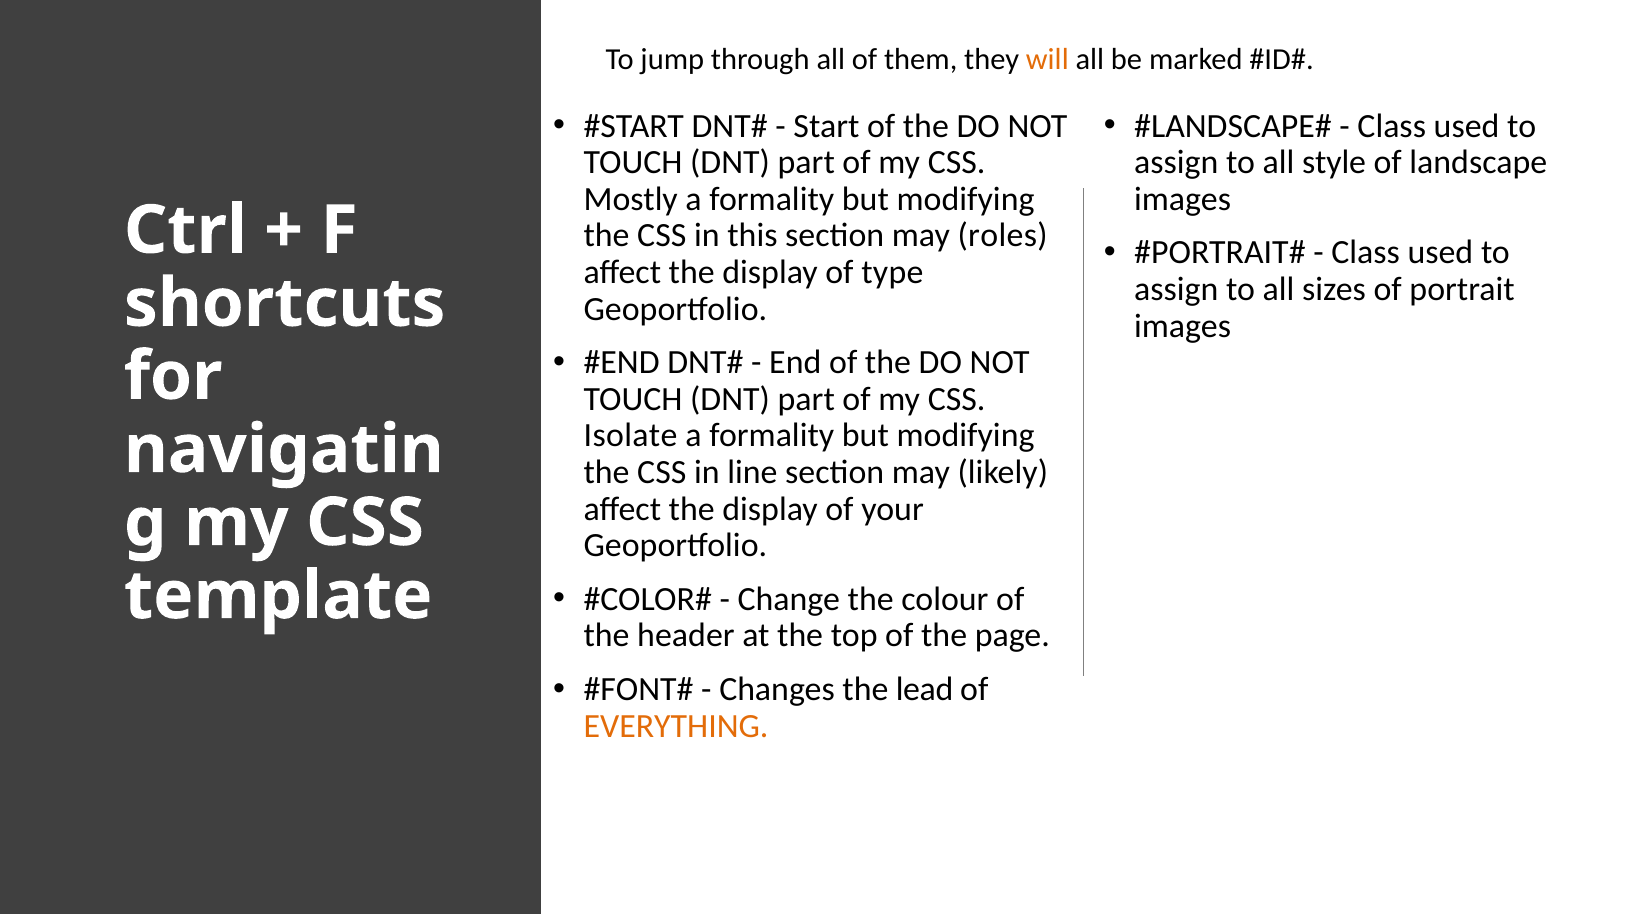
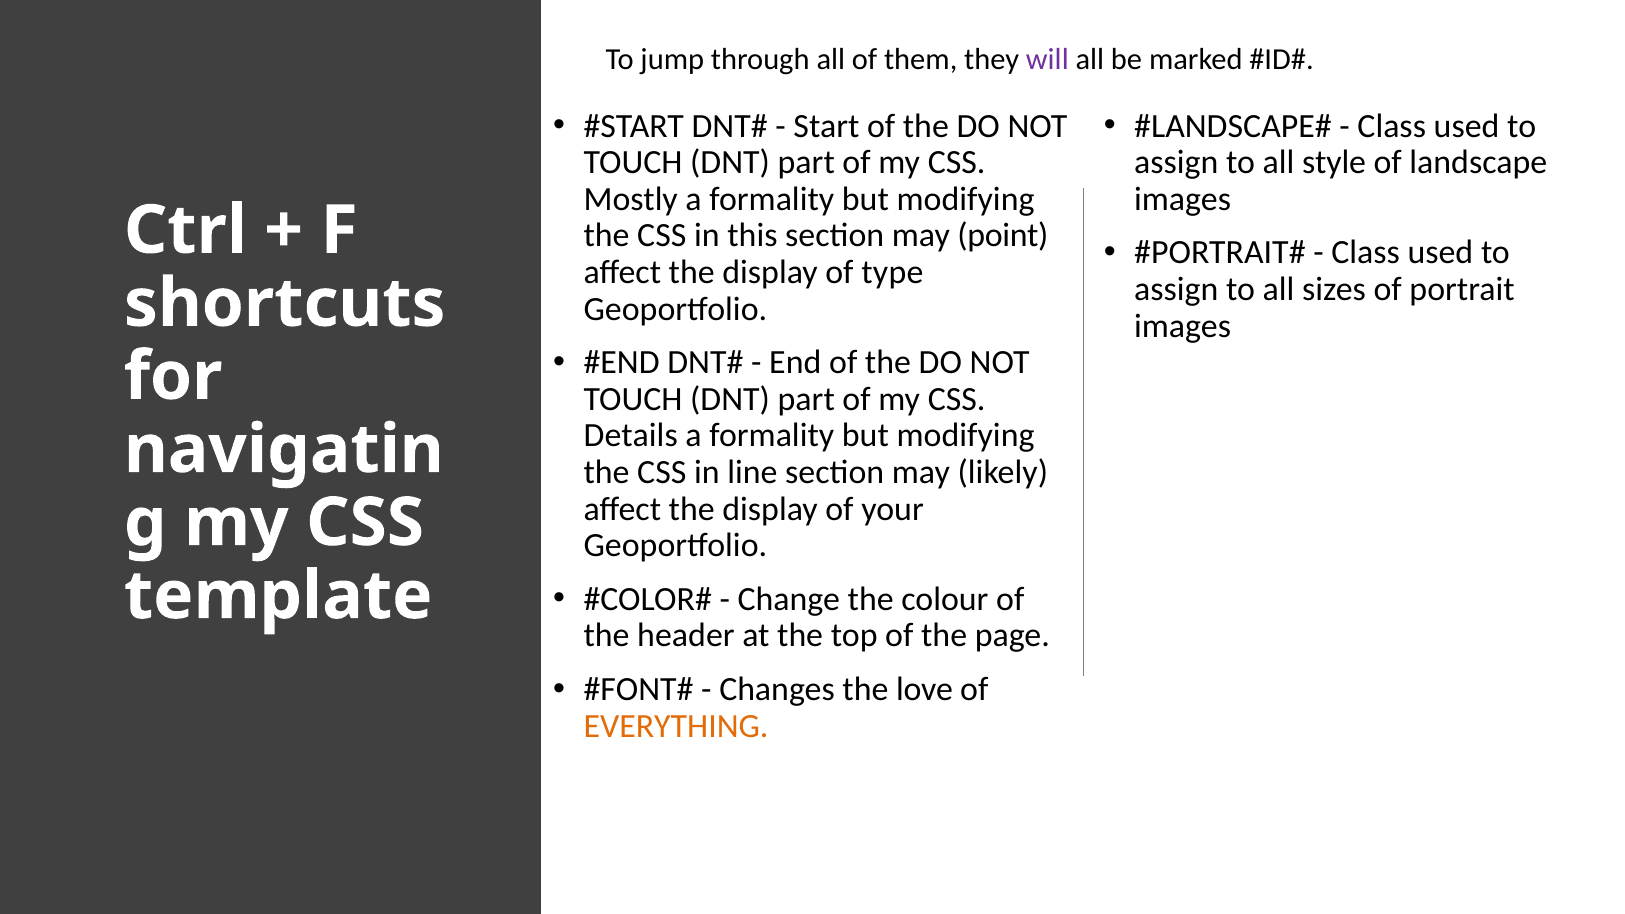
will colour: orange -> purple (1047, 60)
roles: roles -> point (1003, 236)
Isolate: Isolate -> Details (631, 436)
lead: lead -> love (925, 689)
